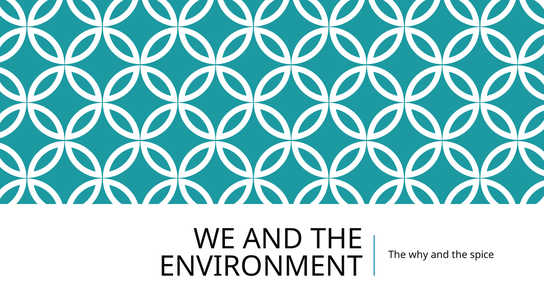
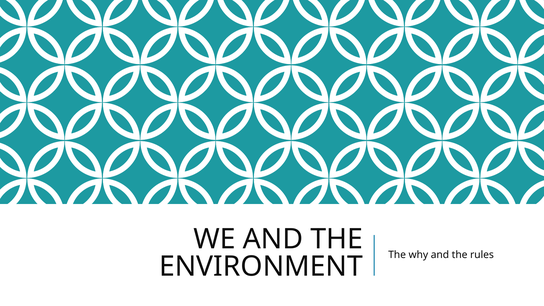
spice: spice -> rules (482, 255)
